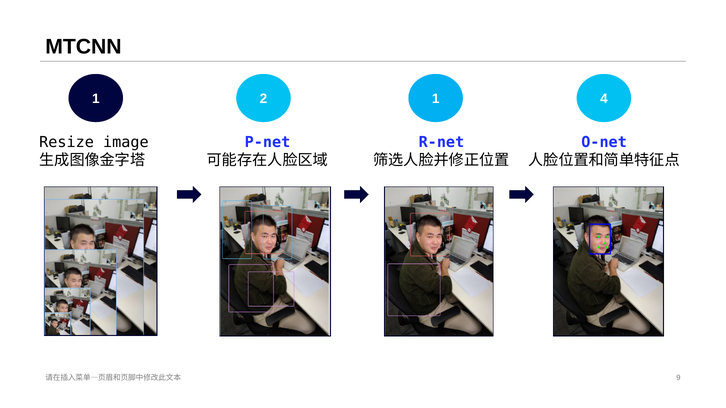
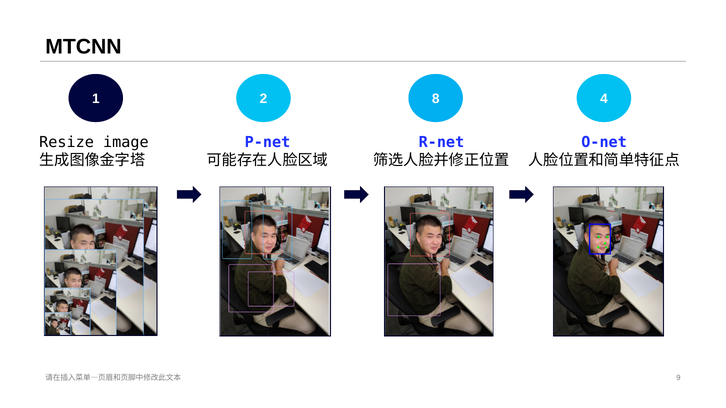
2 1: 1 -> 8 (436, 99)
